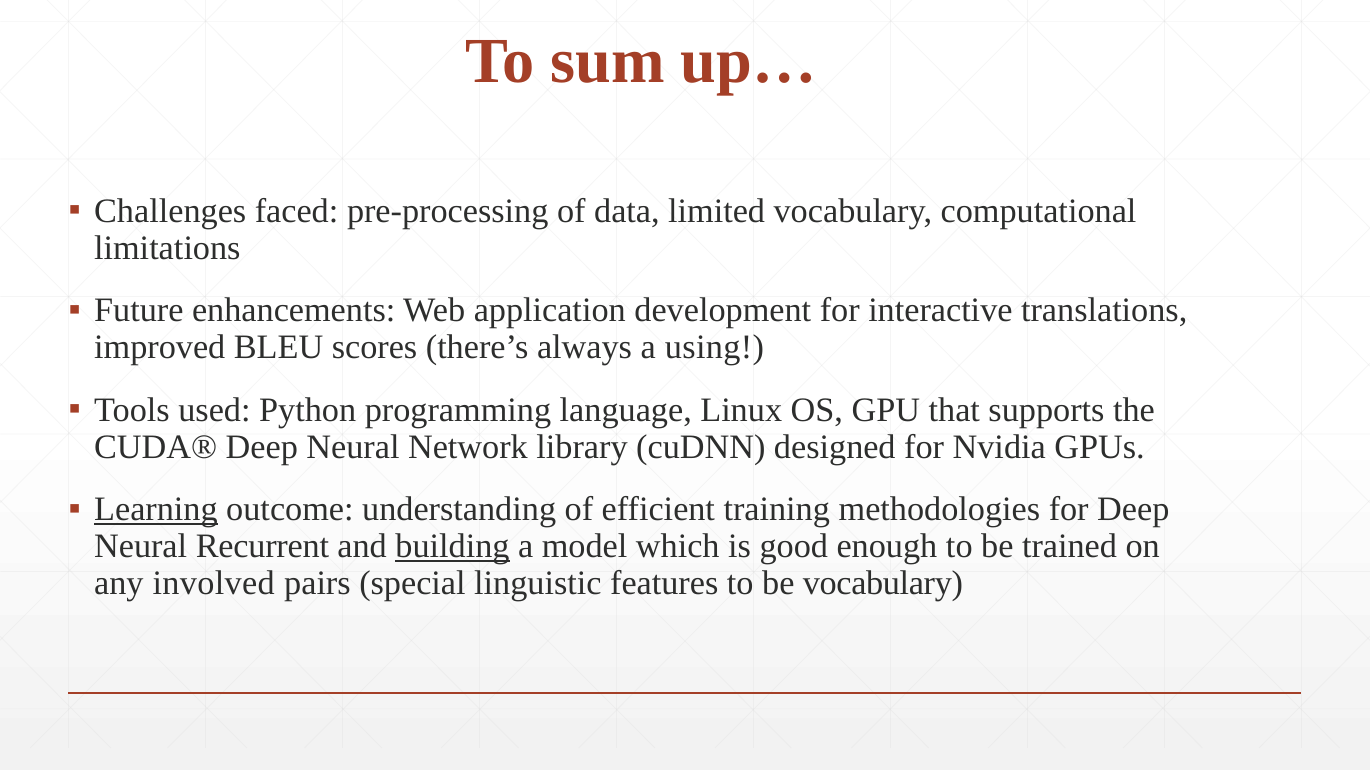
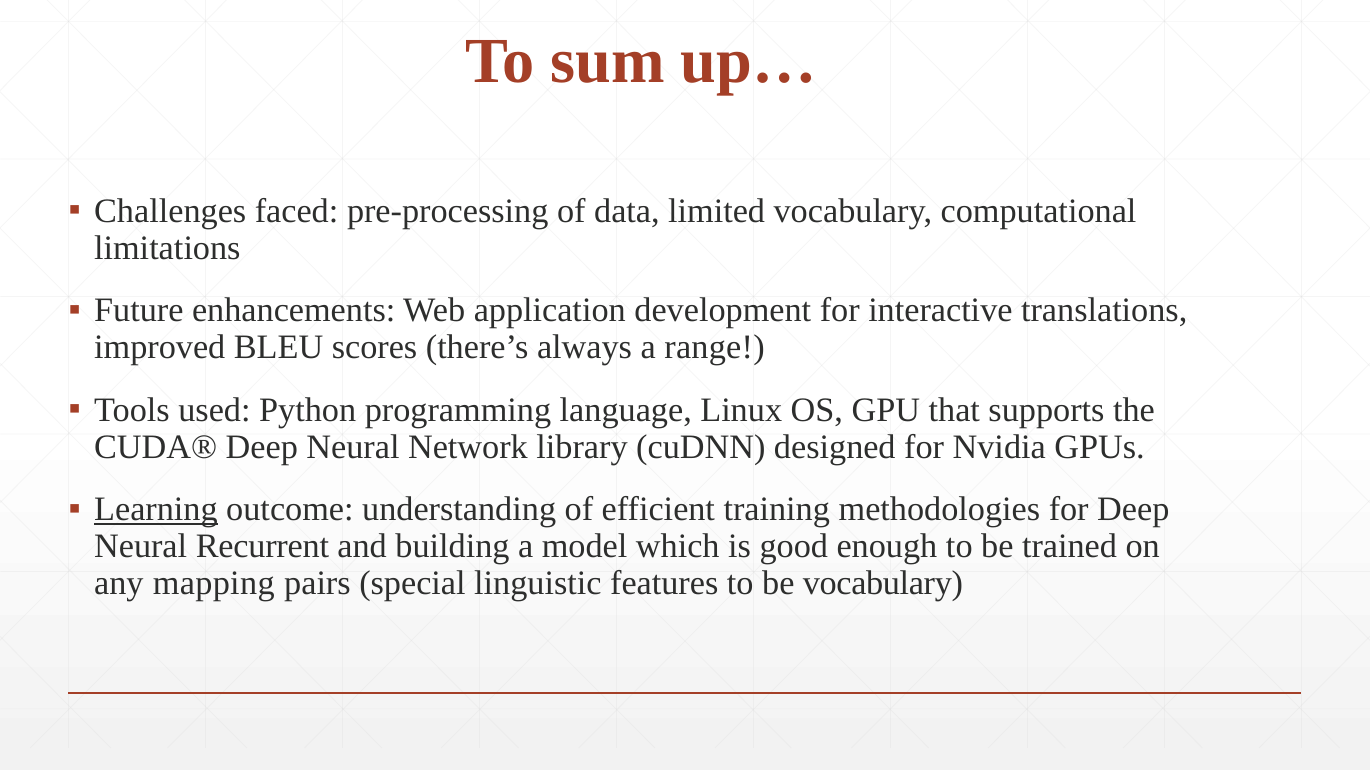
using: using -> range (715, 348)
building underline: present -> none (452, 547)
involved: involved -> mapping (214, 584)
